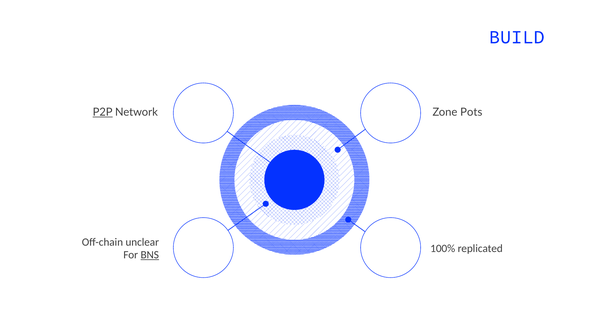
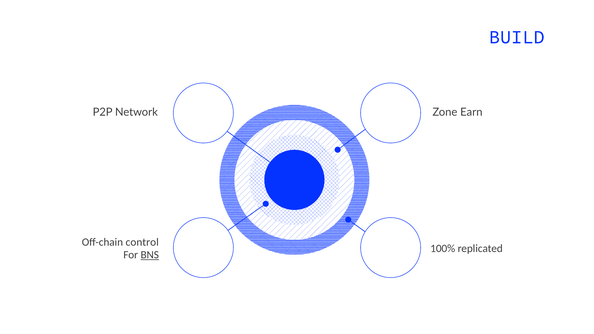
P2P underline: present -> none (103, 112)
Pots: Pots -> Earn (471, 112)
unclear: unclear -> control (142, 242)
